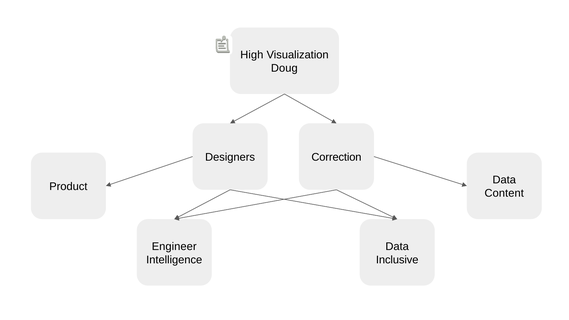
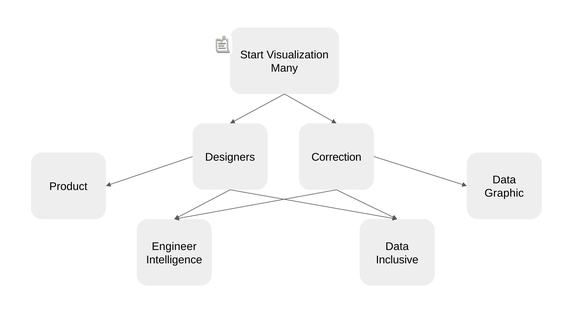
High: High -> Start (252, 55)
Doug: Doug -> Many (284, 68)
Content: Content -> Graphic (504, 193)
